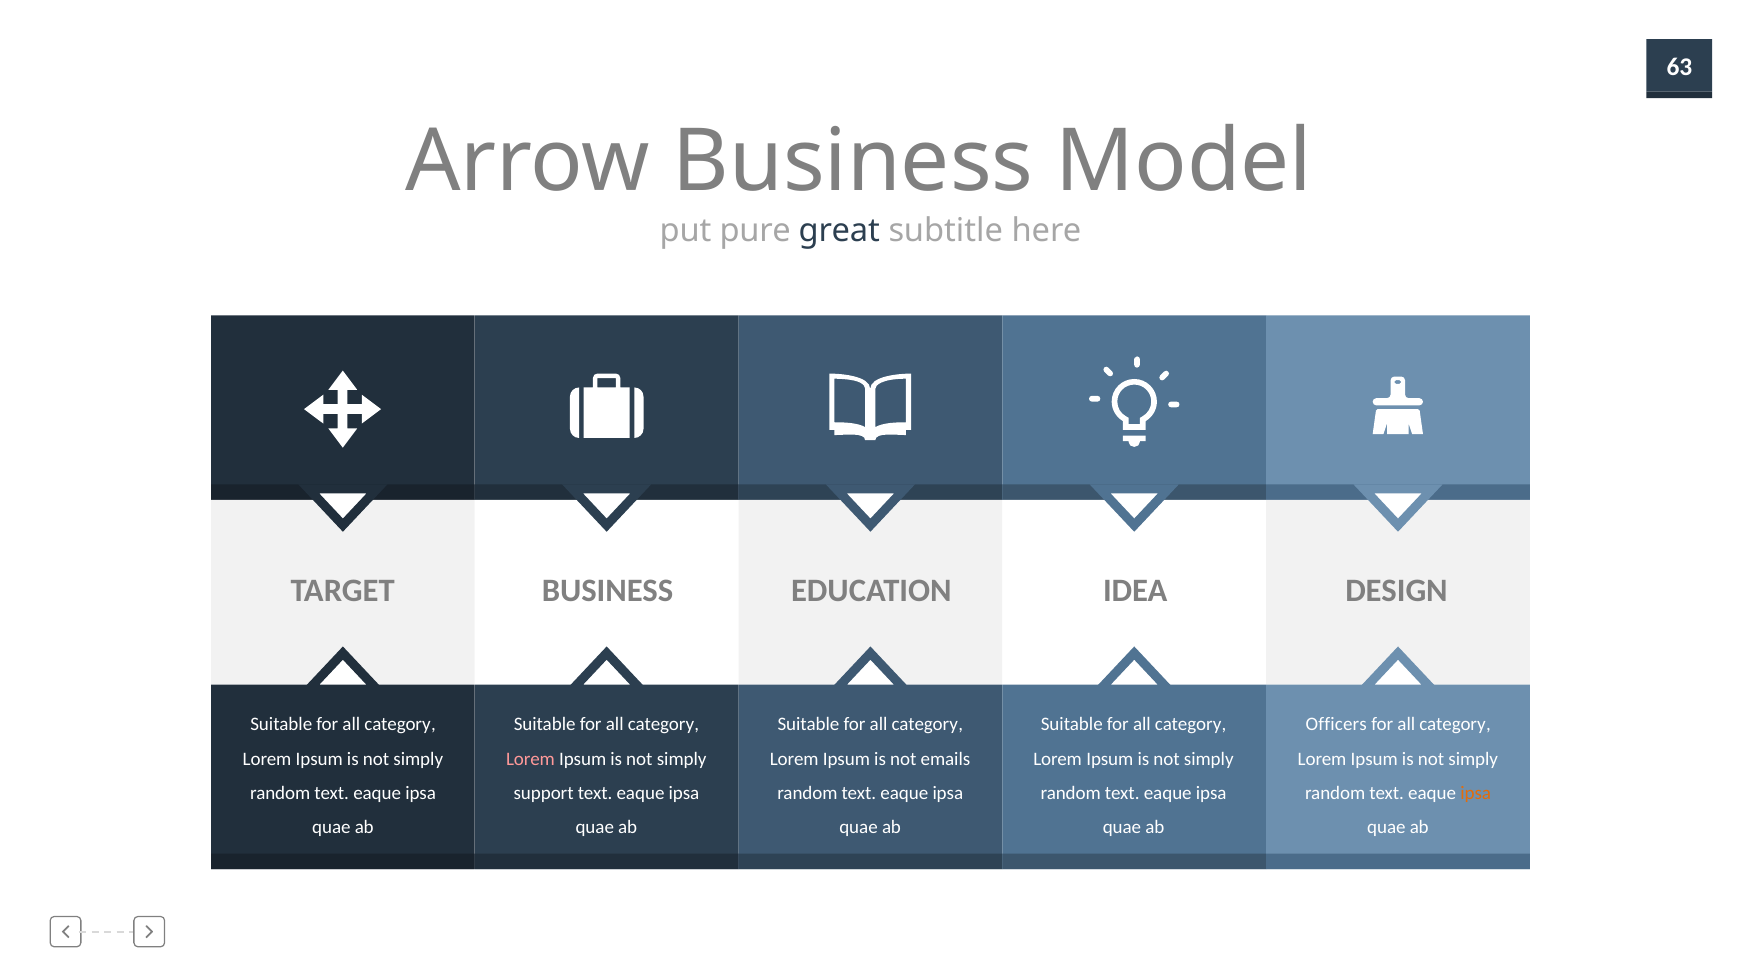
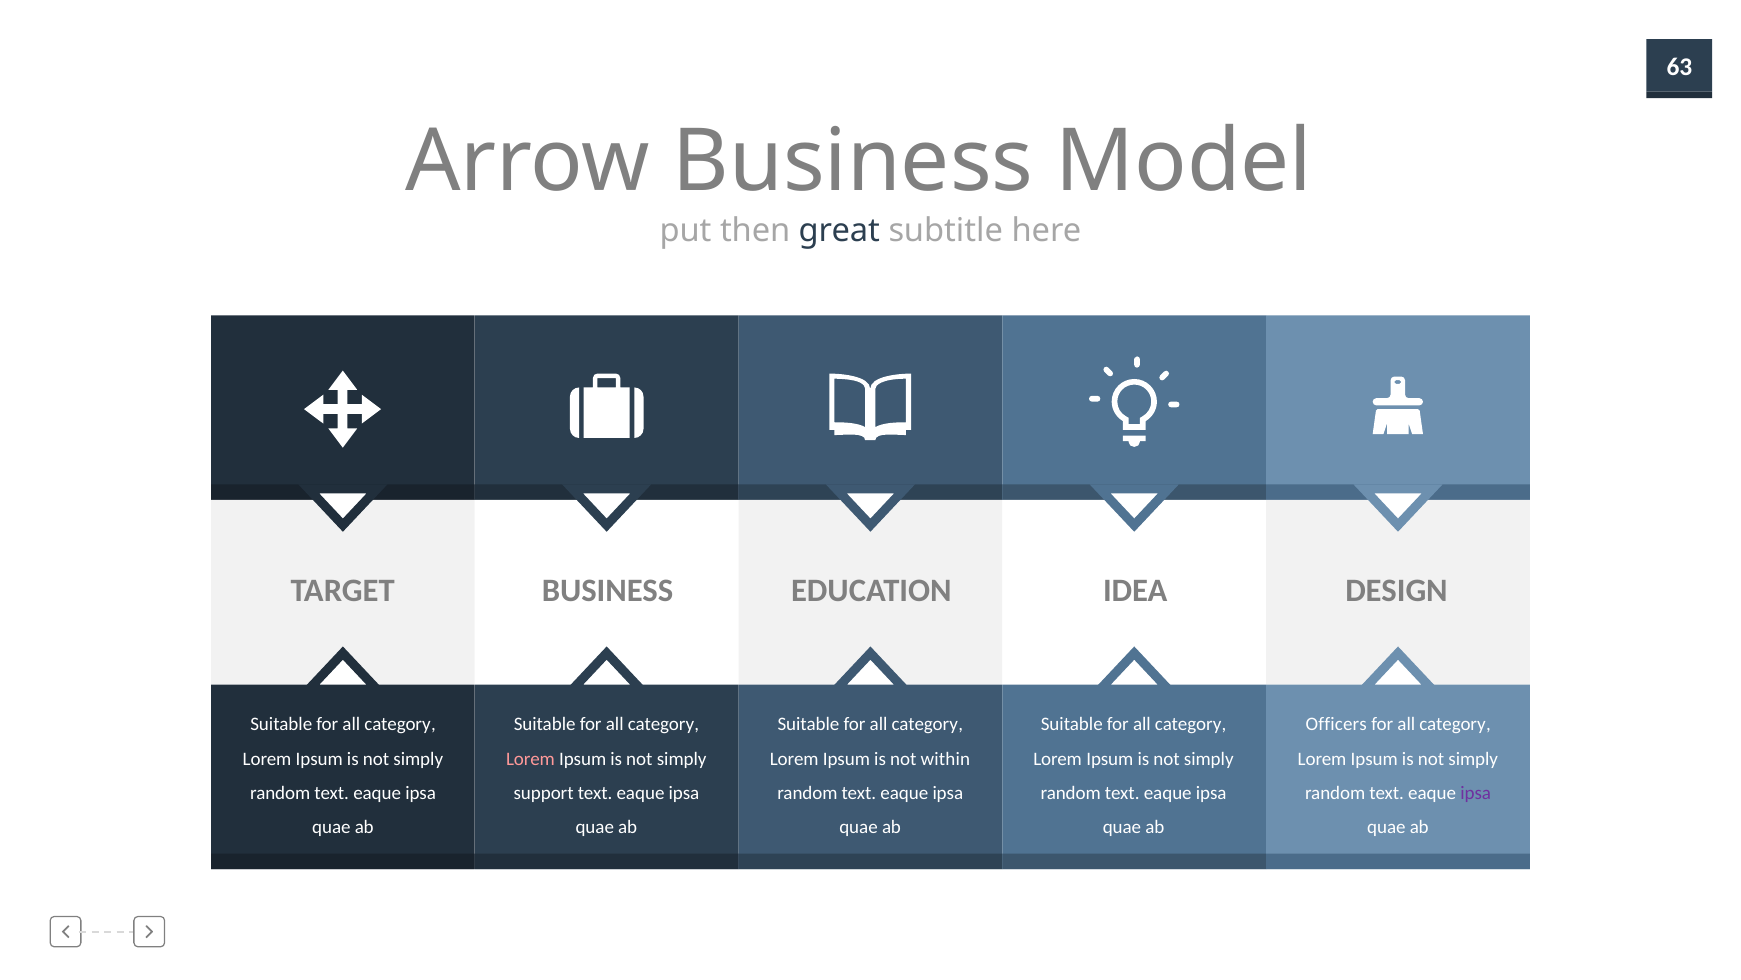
pure: pure -> then (755, 231)
emails: emails -> within (945, 758)
ipsa colour: orange -> purple (1476, 792)
